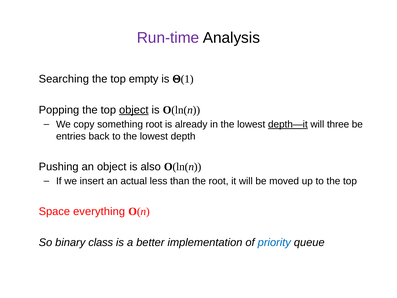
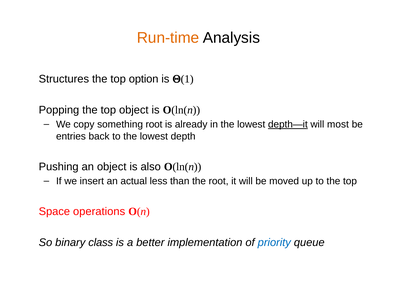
Run-time colour: purple -> orange (168, 38)
Searching: Searching -> Structures (64, 79)
empty: empty -> option (144, 79)
object underline: present -> none (134, 110)
three: three -> most (338, 124)
everything: everything -> operations (99, 211)
